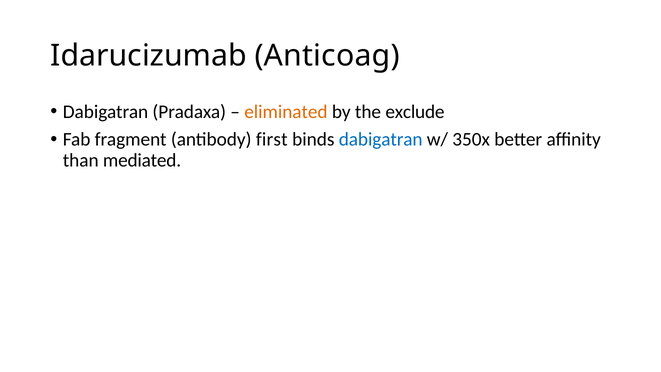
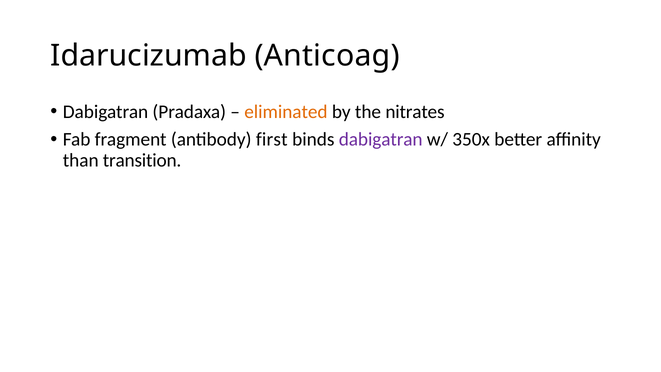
exclude: exclude -> nitrates (415, 112)
dabigatran colour: blue -> purple (381, 139)
mediated: mediated -> transition (142, 160)
